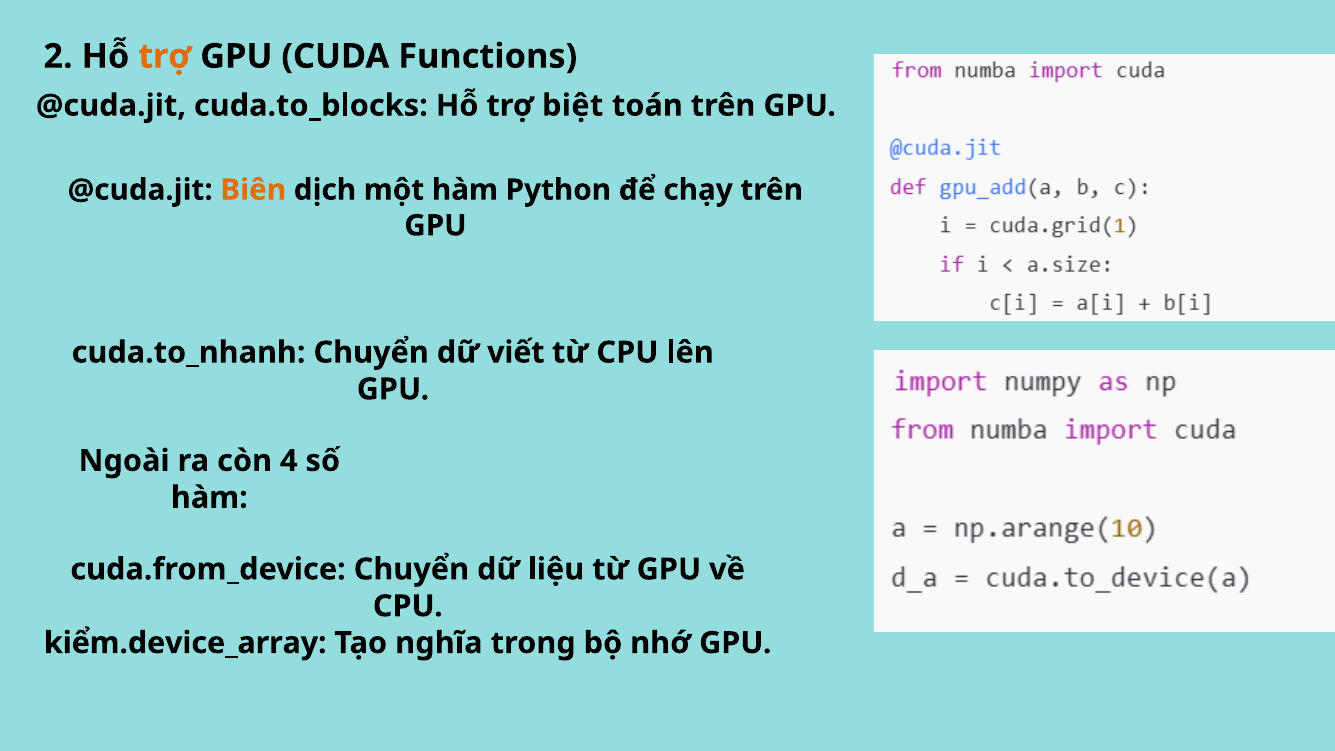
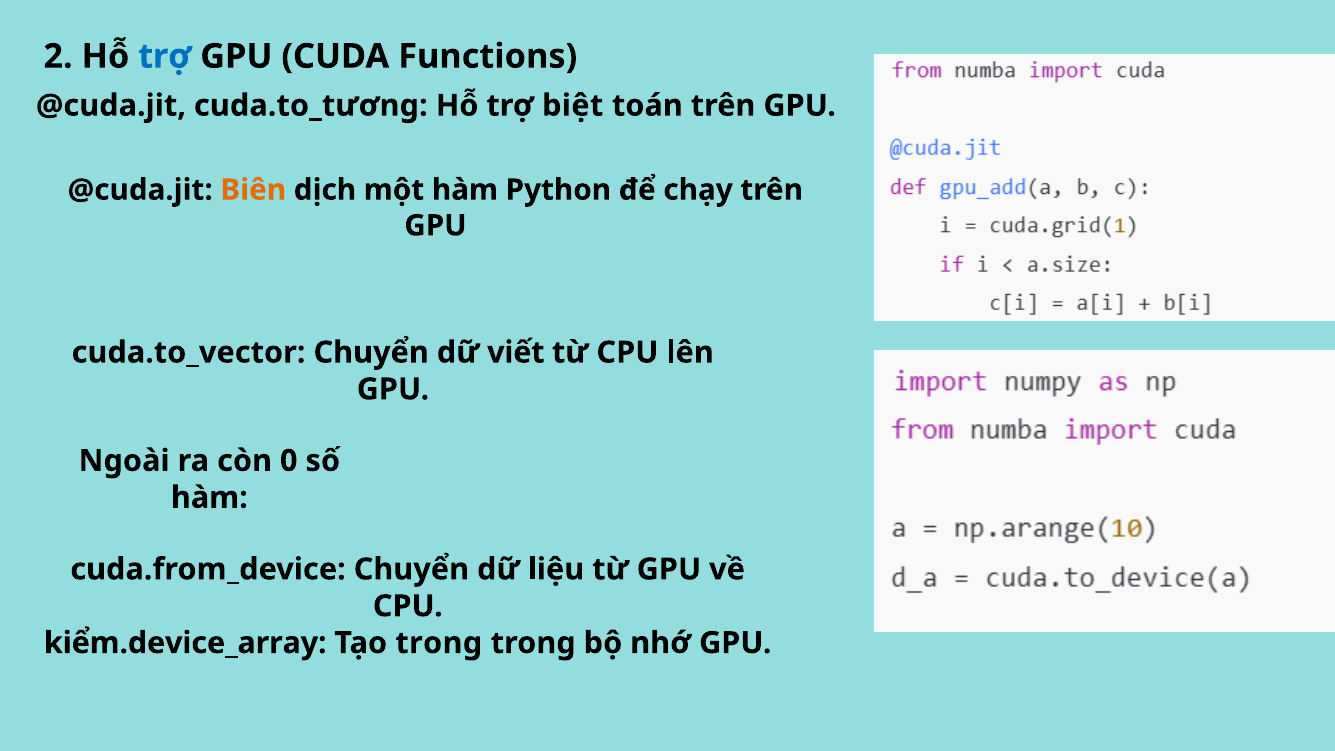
trợ colour: orange -> blue (165, 56)
cuda.to_blocks: cuda.to_blocks -> cuda.to_tương (311, 106)
cuda.to_nhanh: cuda.to_nhanh -> cuda.to_vector (189, 352)
4: 4 -> 0 (289, 461)
Tạo nghĩa: nghĩa -> trong (439, 643)
